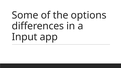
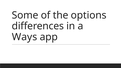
Input: Input -> Ways (24, 37)
